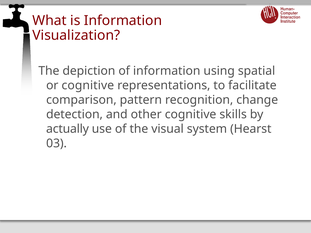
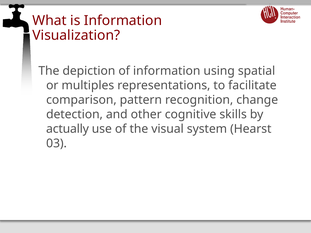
or cognitive: cognitive -> multiples (88, 85)
